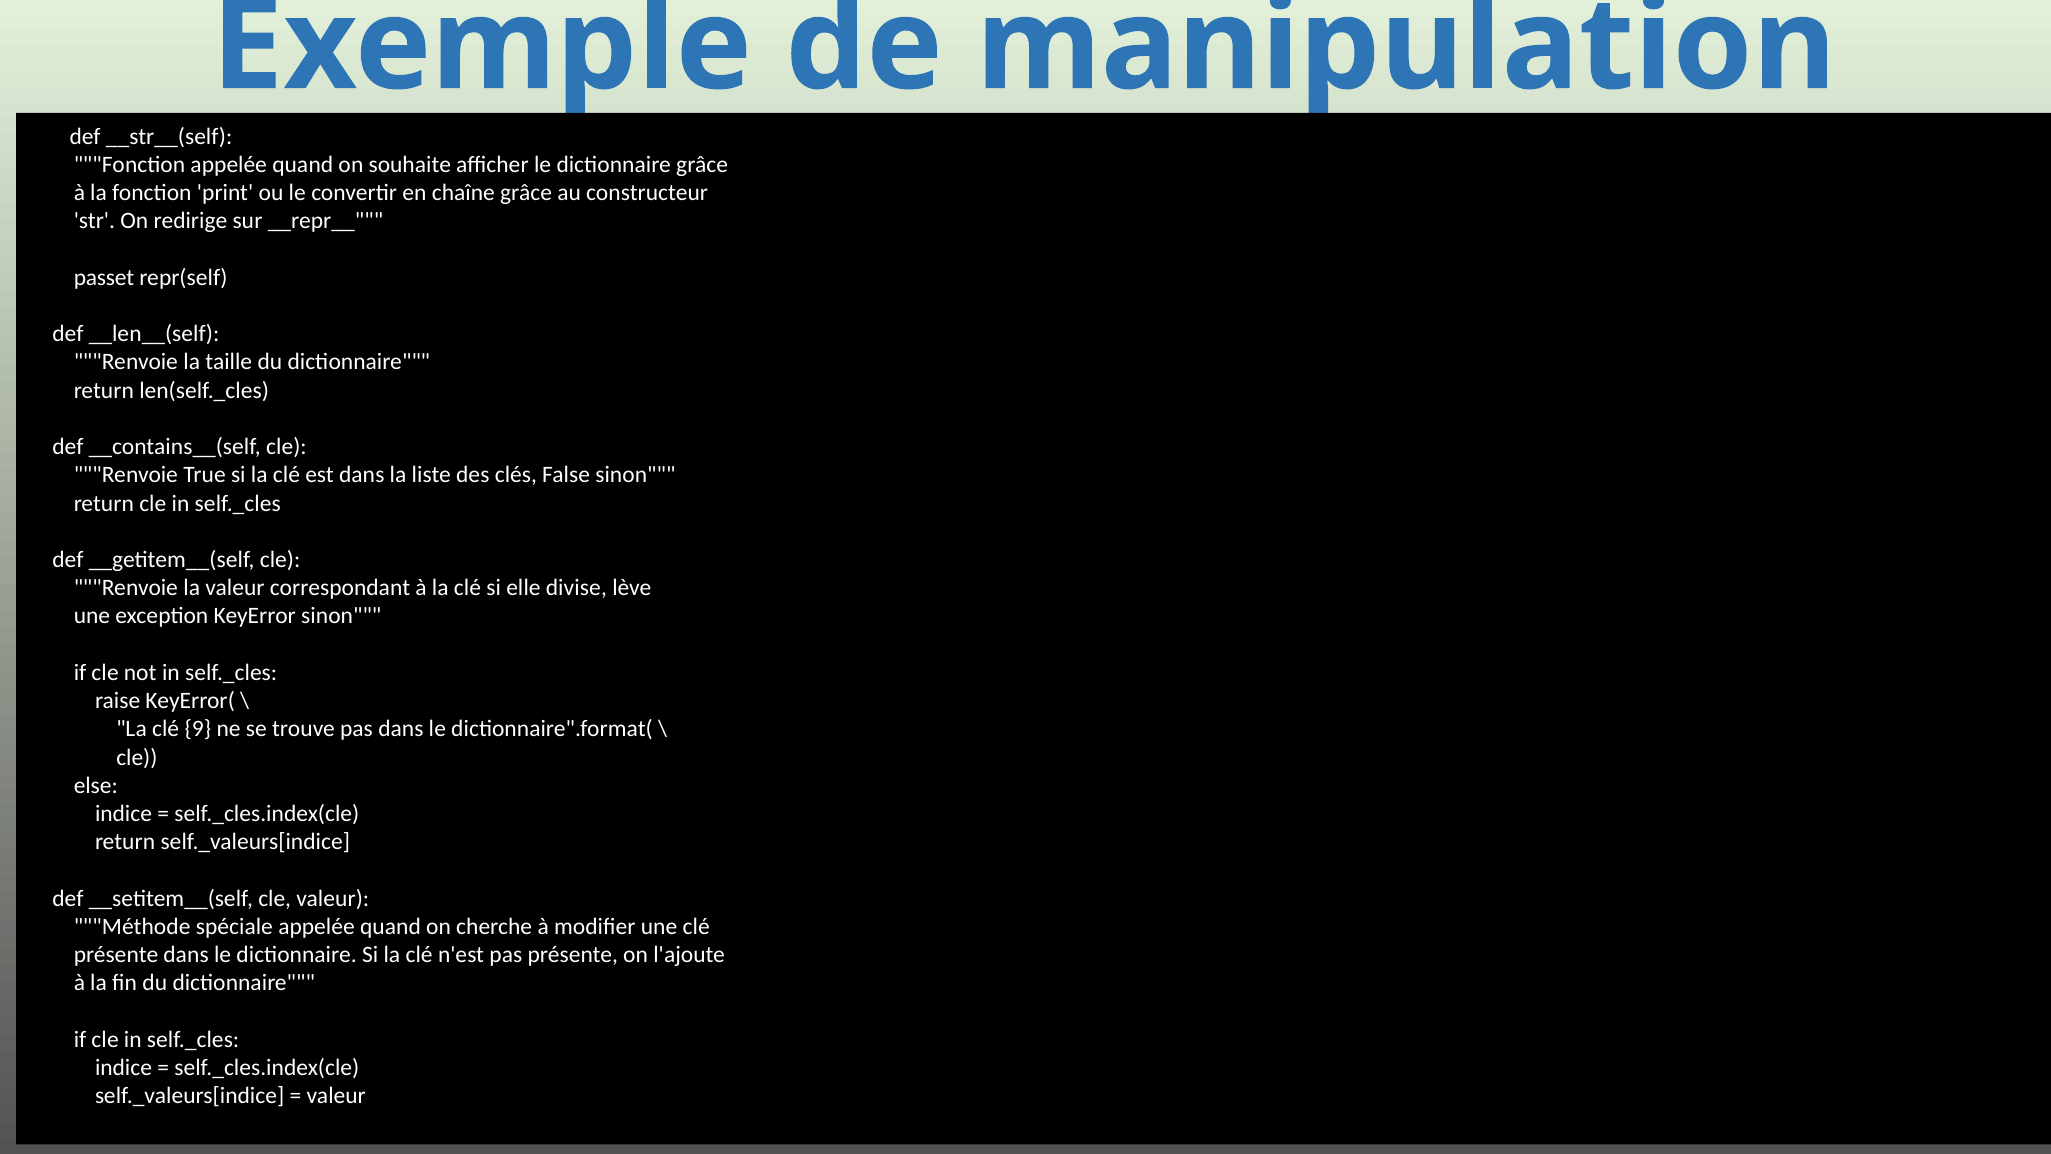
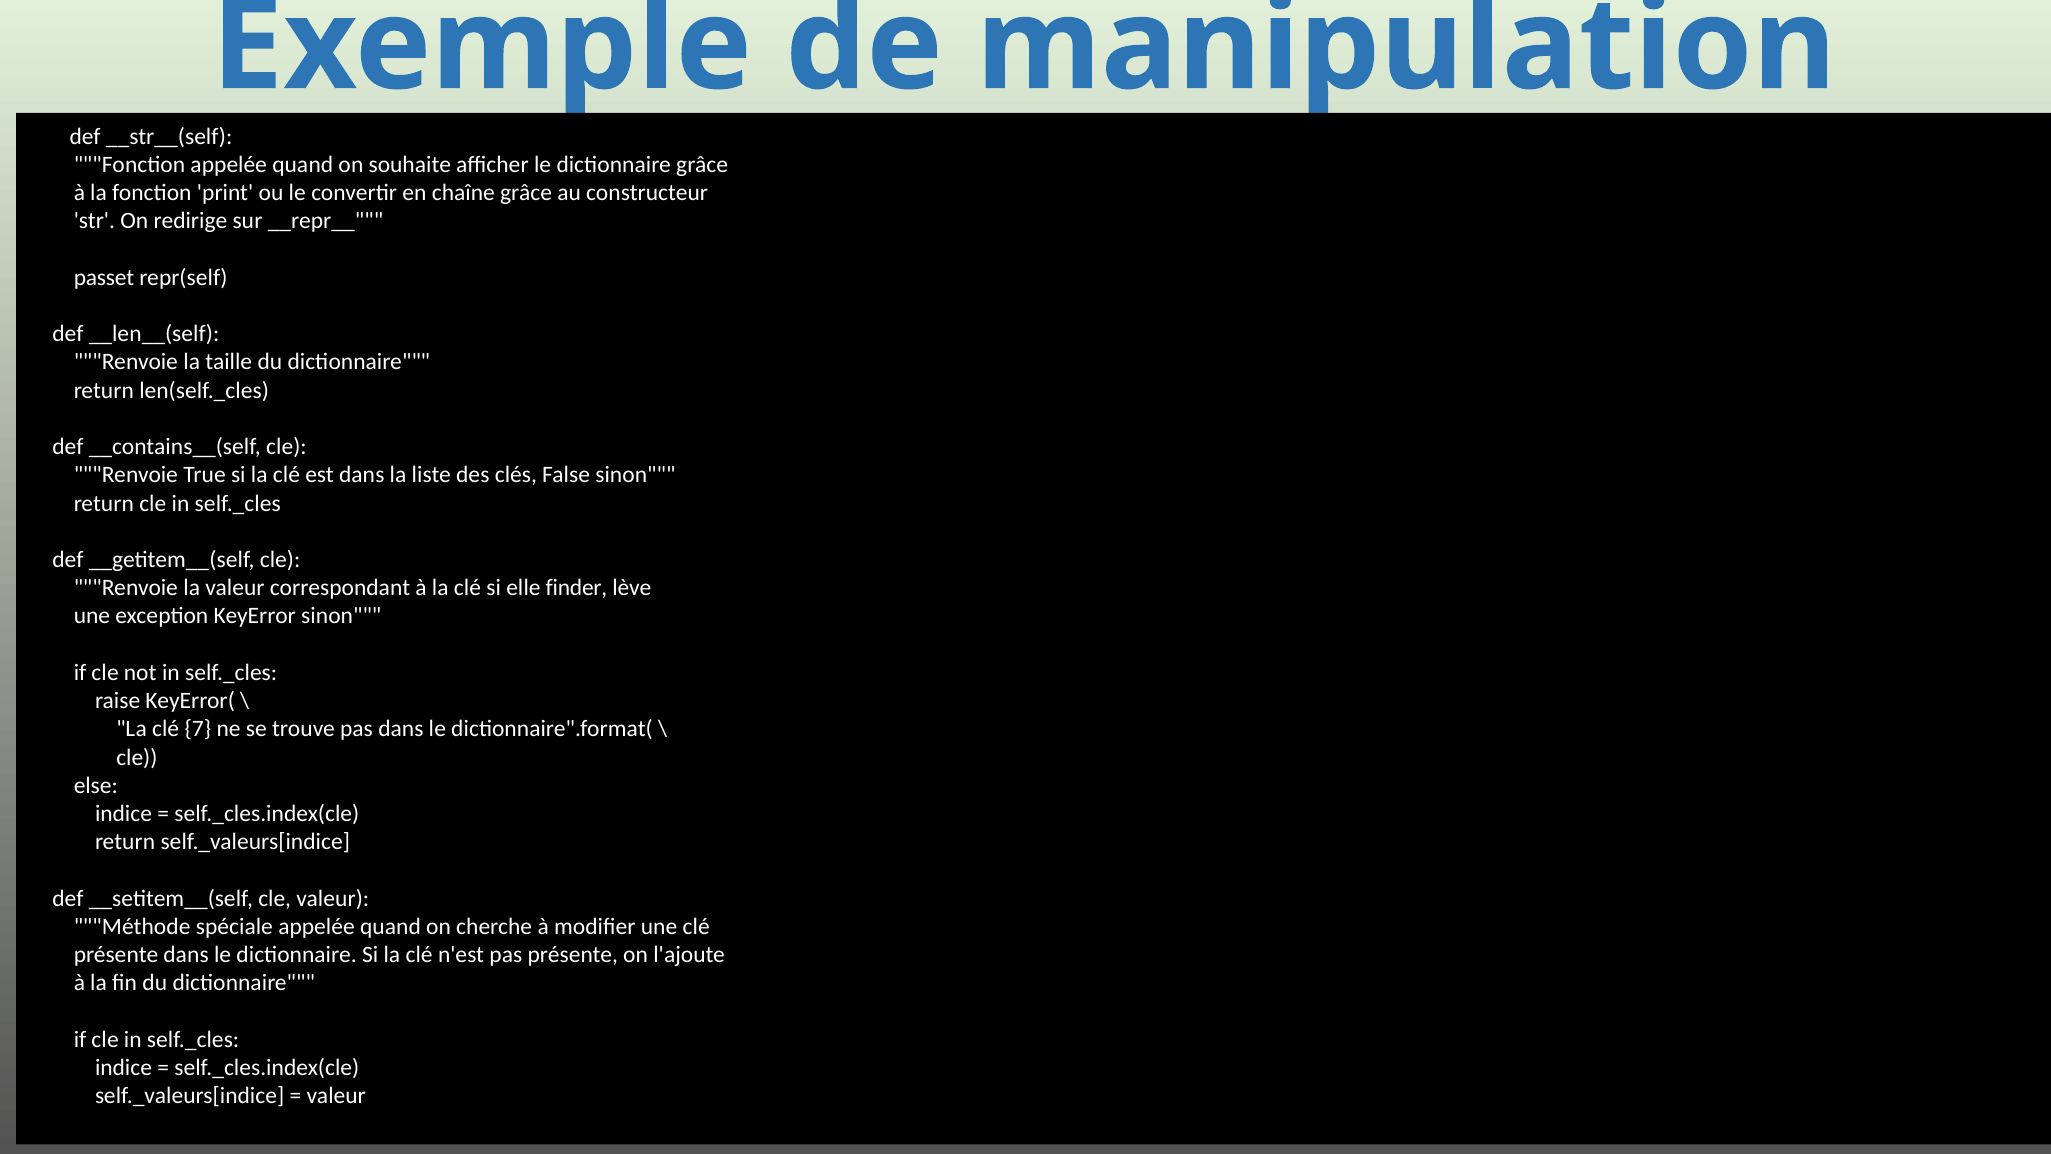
divise: divise -> finder (576, 588)
9: 9 -> 7 (198, 729)
